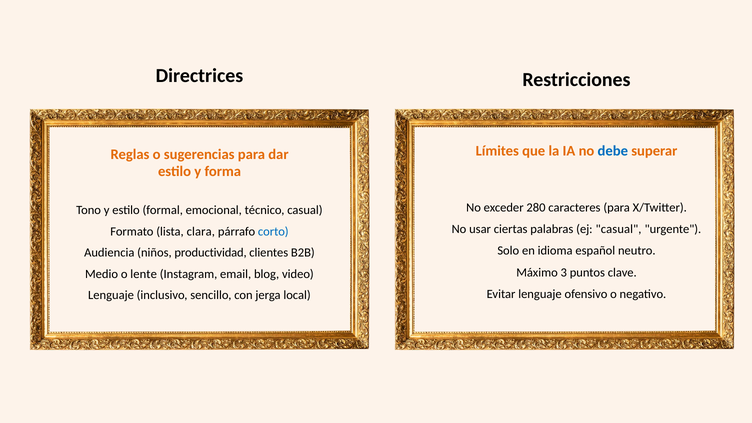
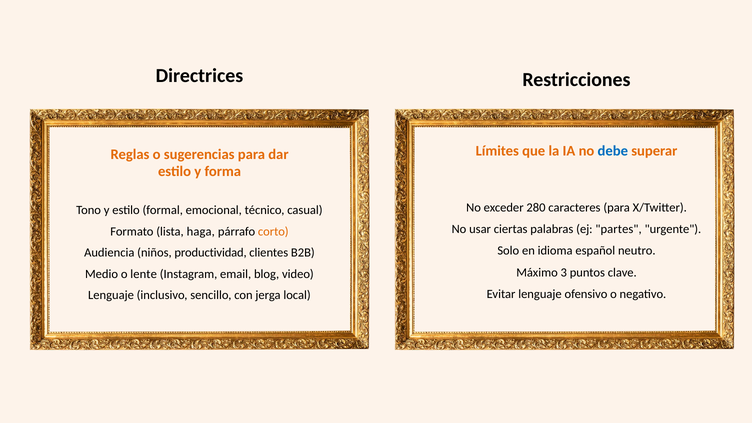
ej casual: casual -> partes (619, 229)
clara: clara -> haga (201, 231)
corto colour: blue -> orange (273, 231)
